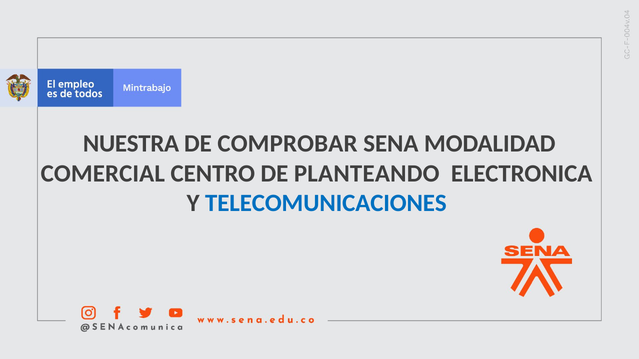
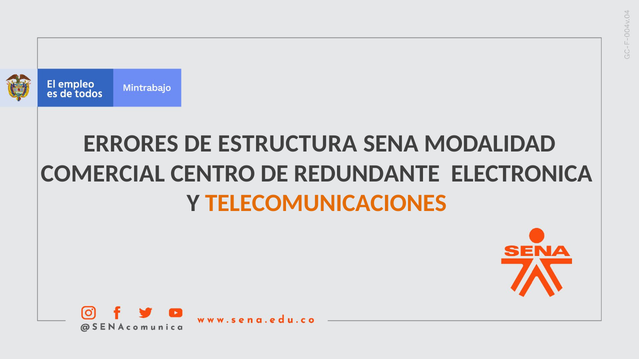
NUESTRA: NUESTRA -> ERRORES (131, 144)
COMPROBAR: COMPROBAR -> ESTRUCTURA (287, 144)
PLANTEANDO: PLANTEANDO -> REDUNDANTE (367, 174)
TELECOMUNICACIONES colour: blue -> orange (326, 203)
